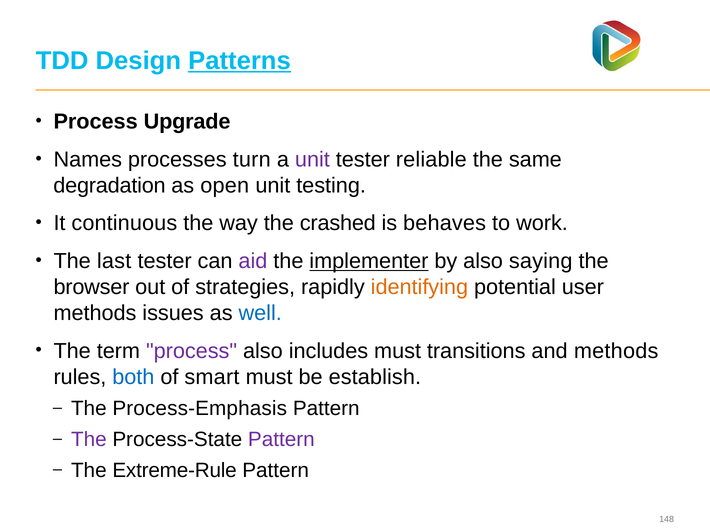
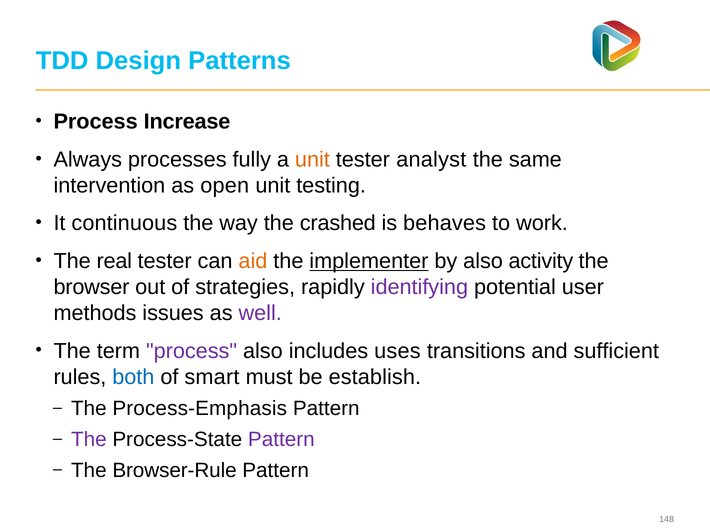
Patterns underline: present -> none (240, 61)
Upgrade: Upgrade -> Increase (187, 122)
Names: Names -> Always (88, 160)
turn: turn -> fully (252, 160)
unit colour: purple -> orange (312, 160)
reliable: reliable -> analyst (431, 160)
degradation: degradation -> intervention (109, 186)
last: last -> real (114, 261)
aid colour: purple -> orange (253, 261)
saying: saying -> activity (541, 261)
identifying colour: orange -> purple (419, 287)
well colour: blue -> purple (260, 313)
includes must: must -> uses (397, 351)
and methods: methods -> sufficient (616, 351)
Extreme-Rule: Extreme-Rule -> Browser-Rule (175, 471)
